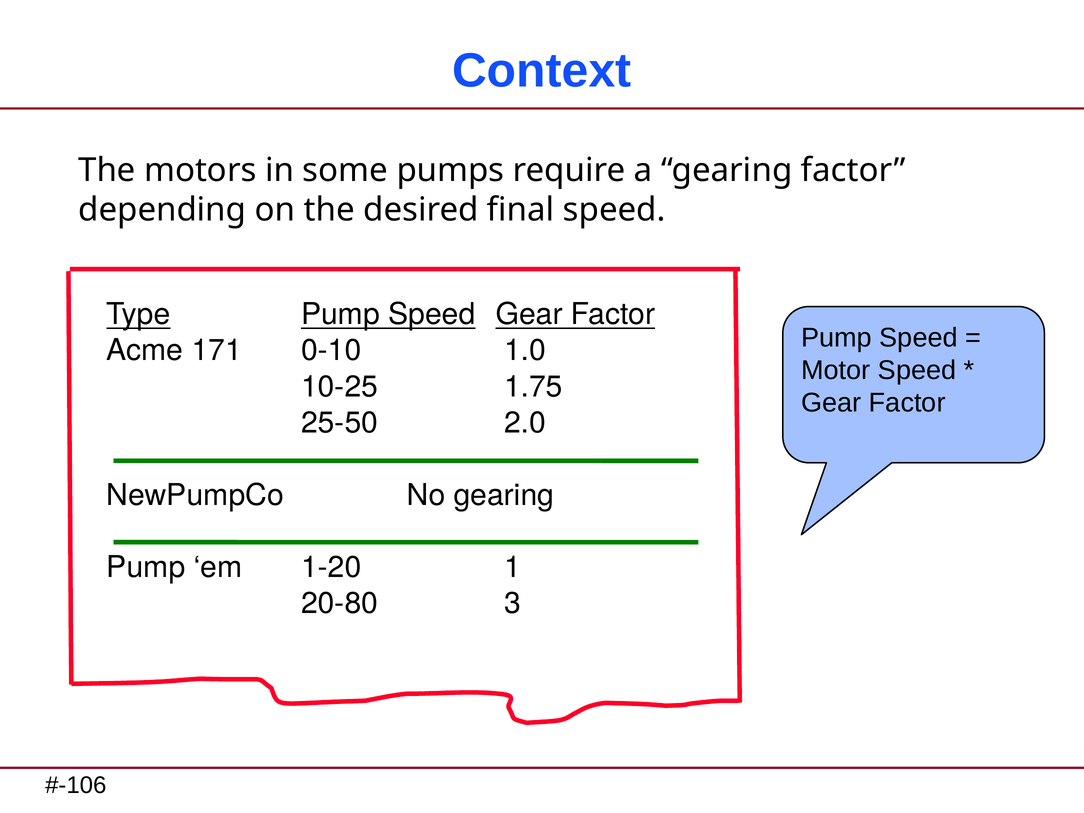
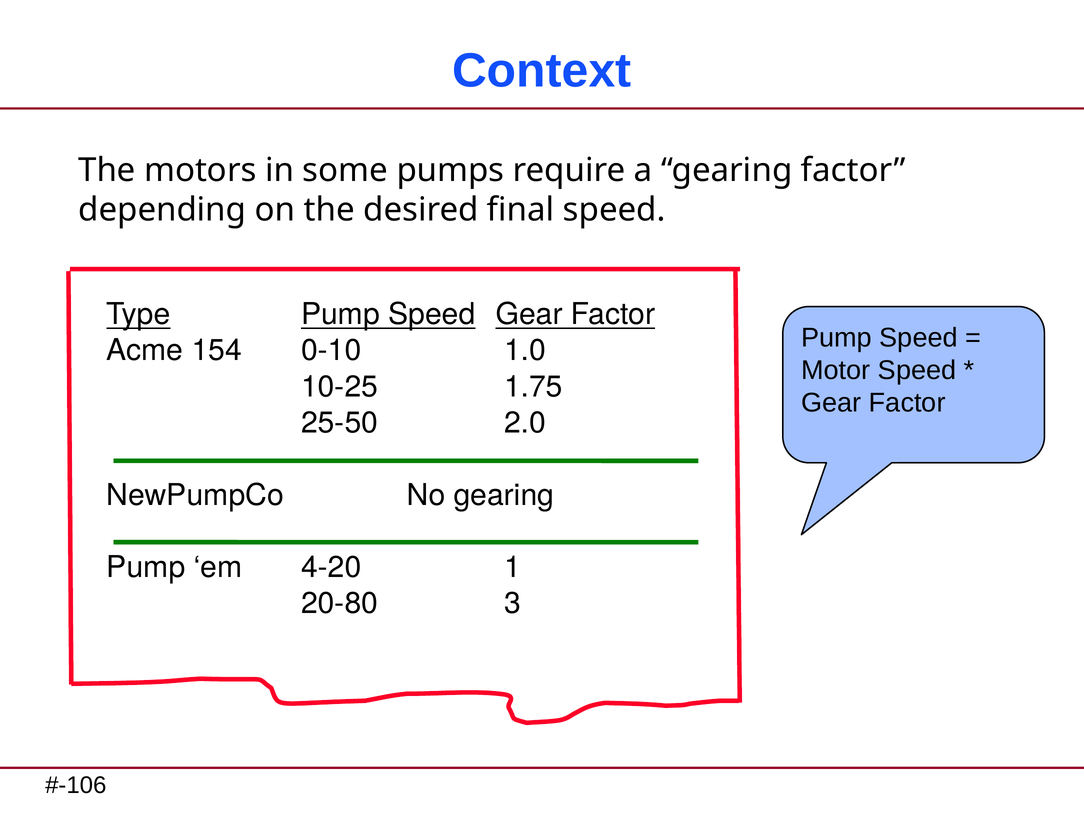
171: 171 -> 154 (217, 351)
1-20: 1-20 -> 4-20 (331, 567)
